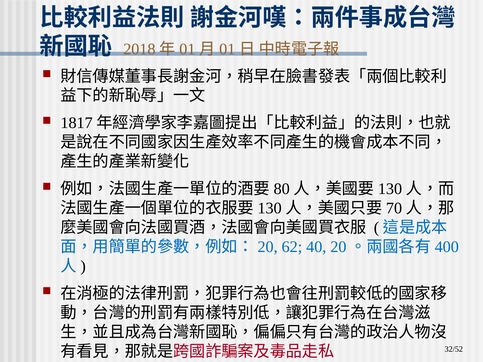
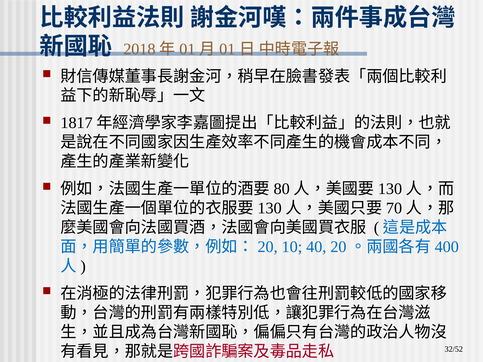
62: 62 -> 10 (292, 247)
